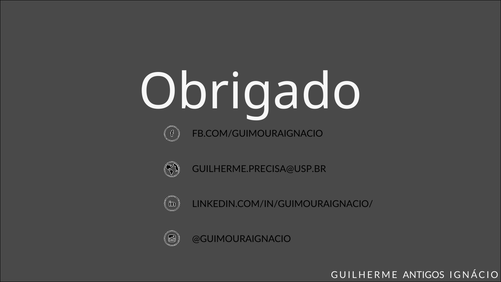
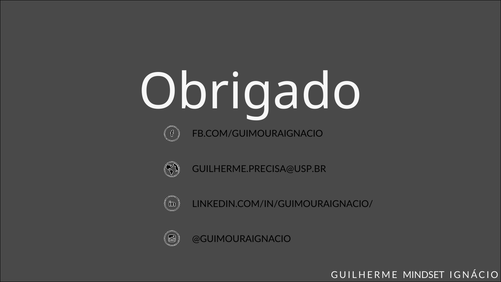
ANTIGOS: ANTIGOS -> MINDSET (424, 275)
